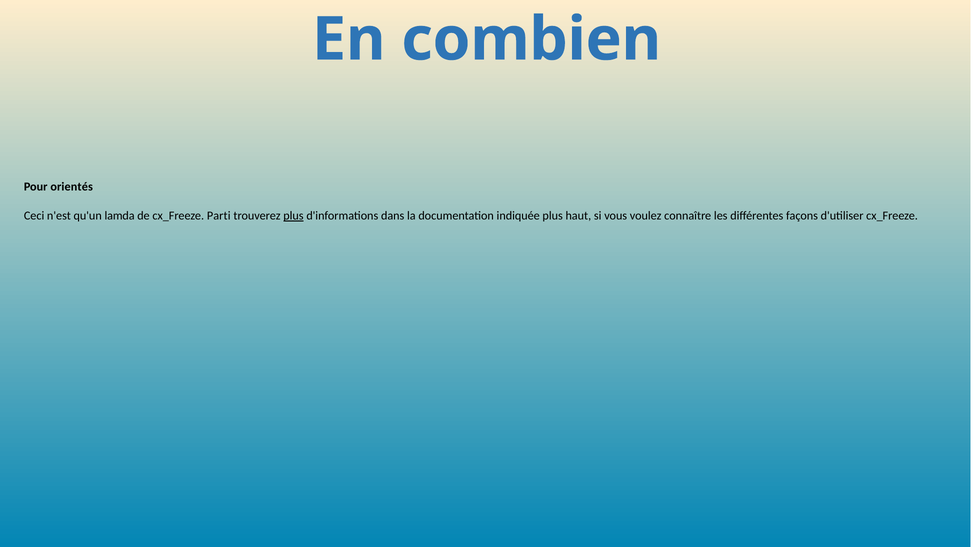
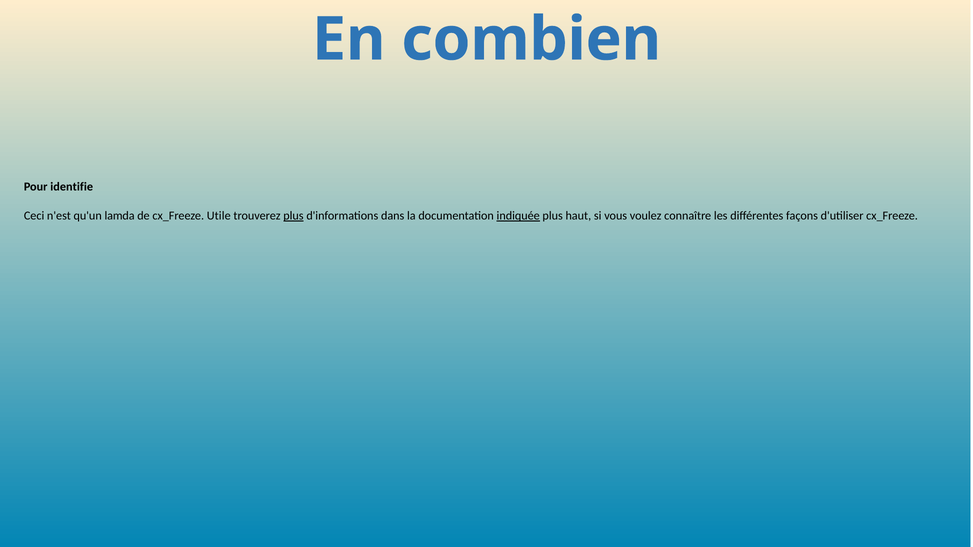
orientés: orientés -> identifie (72, 187)
Parti: Parti -> Utile (219, 216)
indiquée underline: none -> present (518, 216)
